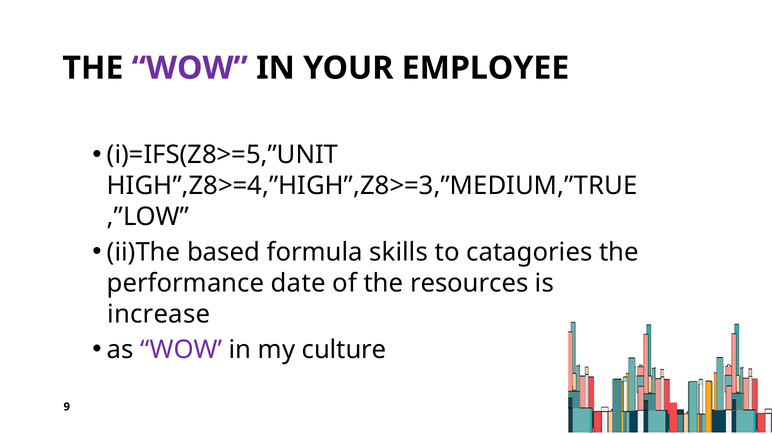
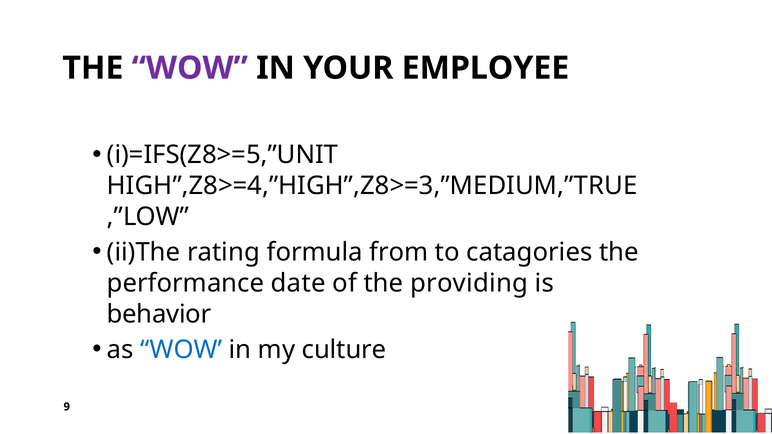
based: based -> rating (223, 252)
skills: skills -> from (399, 252)
resources: resources -> providing (469, 283)
increase: increase -> behavior (159, 314)
WOW colour: purple -> blue (181, 350)
